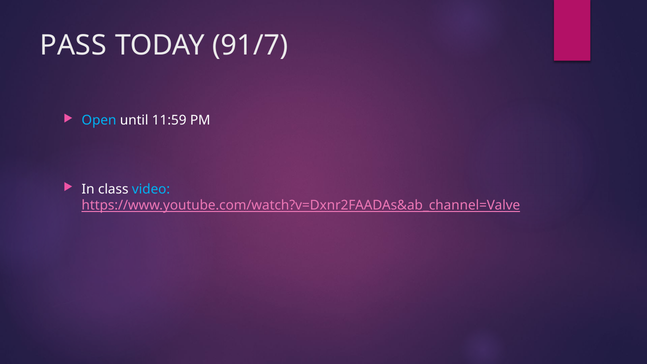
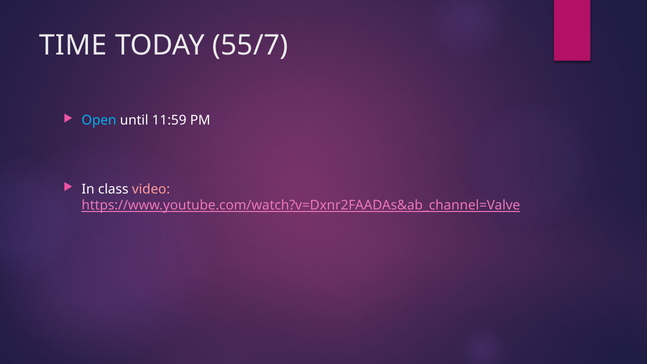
PASS: PASS -> TIME (73, 45)
91/7: 91/7 -> 55/7 (250, 45)
video colour: light blue -> pink (151, 189)
